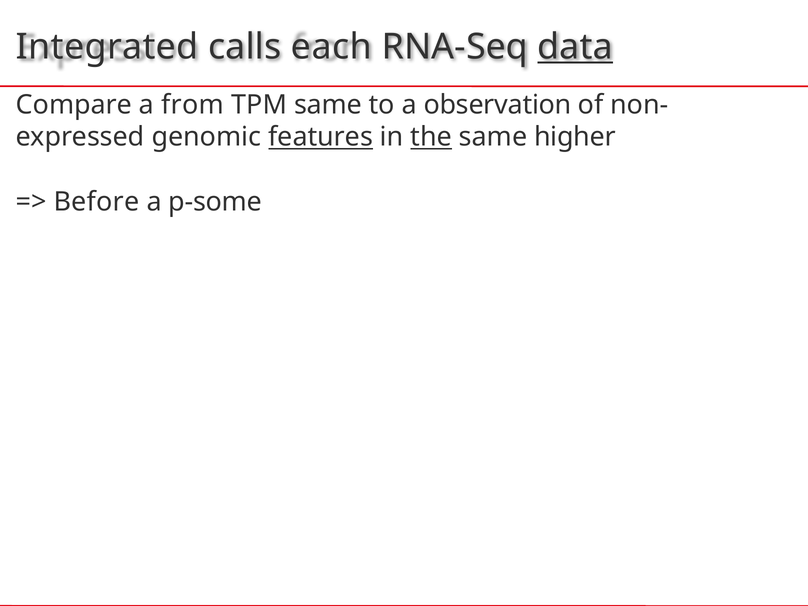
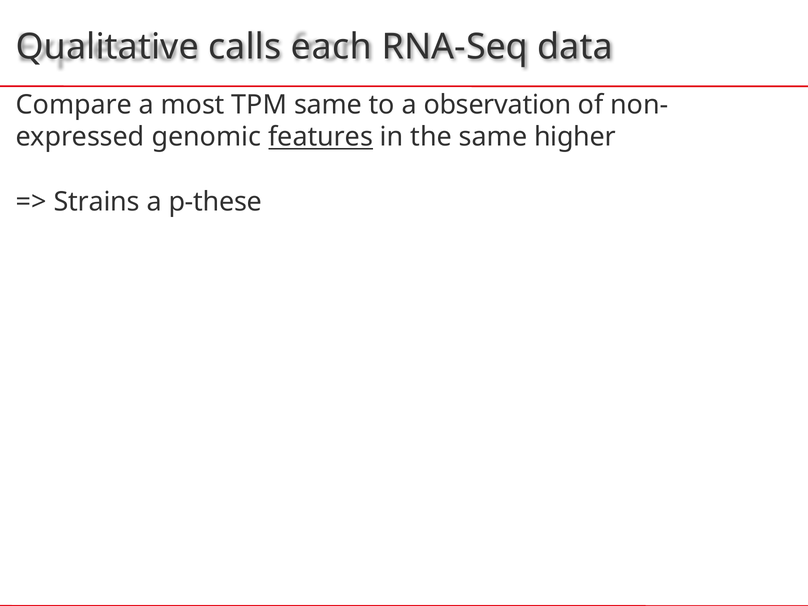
Integrated: Integrated -> Qualitative (107, 47)
data underline: present -> none (575, 47)
from: from -> most (193, 105)
the underline: present -> none (431, 137)
Before: Before -> Strains (97, 202)
p-some: p-some -> p-these (215, 202)
